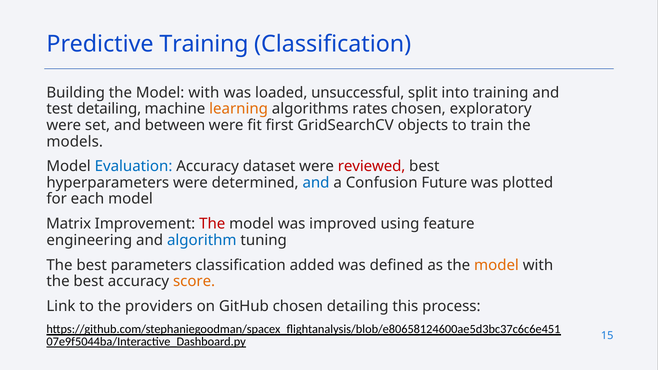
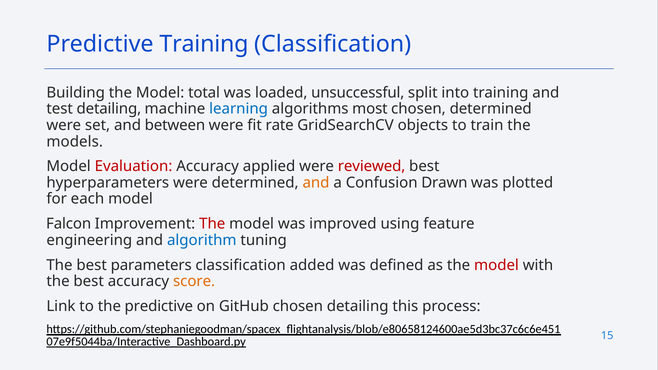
Building the Model with: with -> total (204, 93)
learning colour: orange -> blue (239, 109)
rates: rates -> most (370, 109)
chosen exploratory: exploratory -> determined (491, 109)
first: first -> rate (280, 125)
Evaluation colour: blue -> red (134, 166)
dataset: dataset -> applied (269, 166)
and colour: blue -> orange (316, 183)
Future: Future -> Drawn (444, 183)
Matrix: Matrix -> Falcon (69, 224)
model colour: orange -> red (496, 265)
the providers: providers -> predictive (159, 306)
